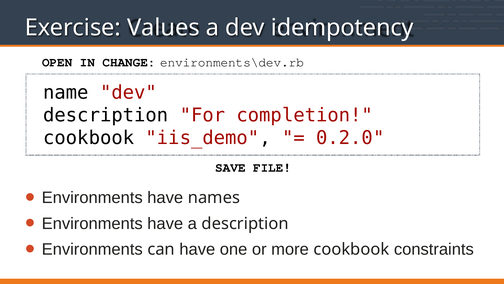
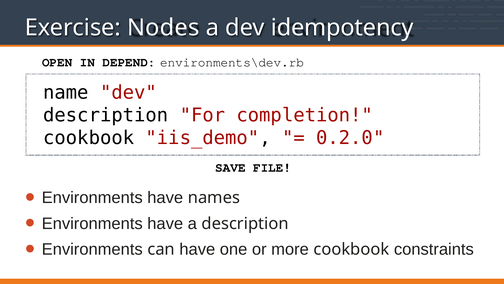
Values: Values -> Nodes (163, 28)
CHANGE: CHANGE -> DEPEND (129, 62)
